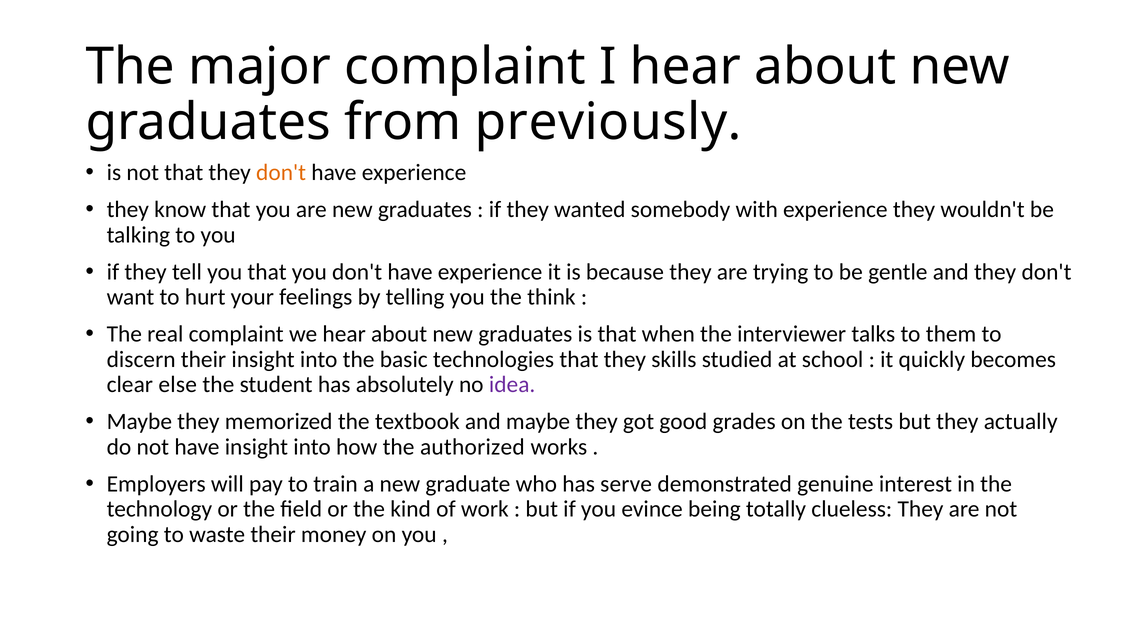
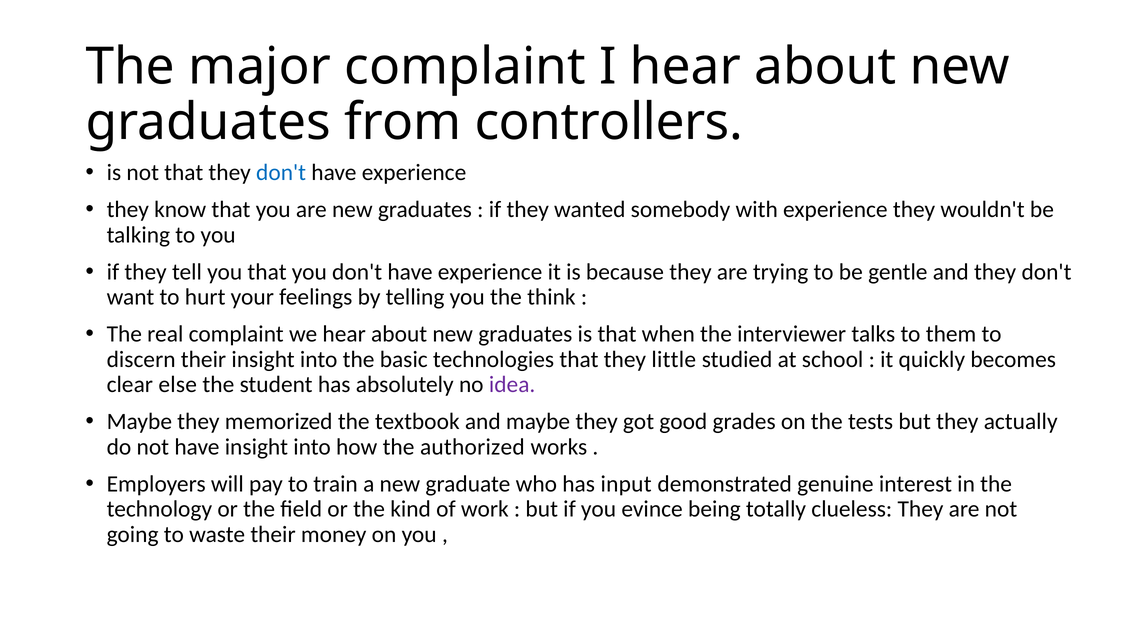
previously: previously -> controllers (609, 122)
don't colour: orange -> blue (281, 172)
skills: skills -> little (674, 359)
serve: serve -> input (626, 484)
